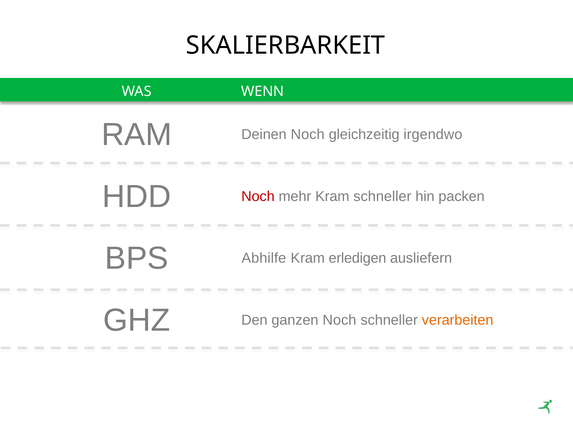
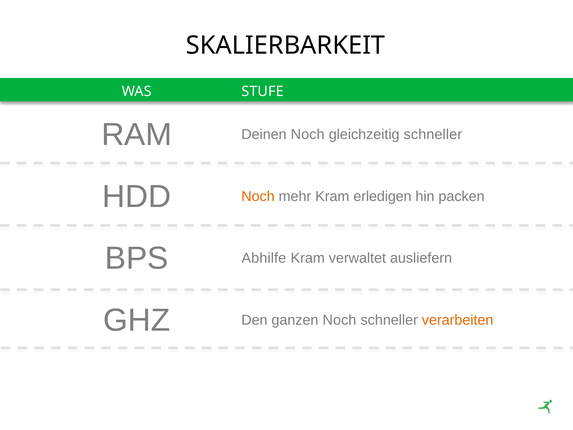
WENN: WENN -> STUFE (263, 91)
gleichzeitig irgendwo: irgendwo -> schneller (433, 134)
Noch colour: red -> orange (258, 196)
Kram schneller: schneller -> erledigen (382, 196)
erledigen: erledigen -> verwaltet (357, 258)
